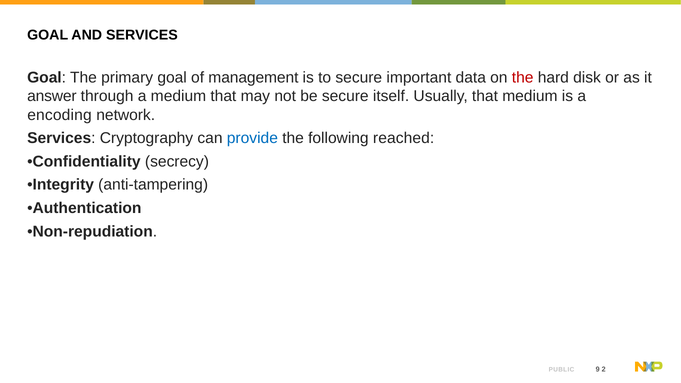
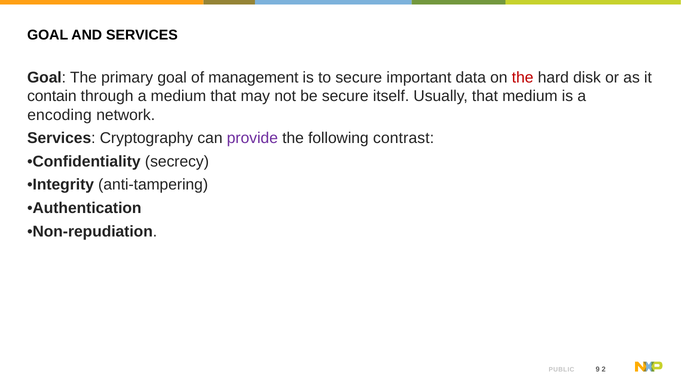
answer: answer -> contain (52, 96)
provide colour: blue -> purple (252, 138)
reached: reached -> contrast (404, 138)
